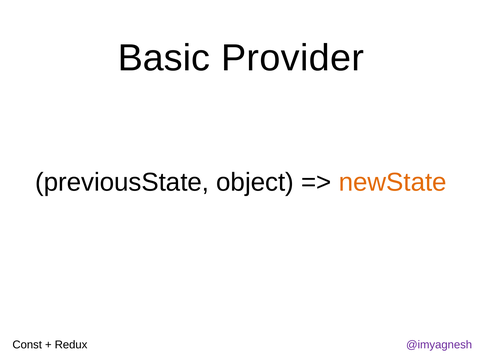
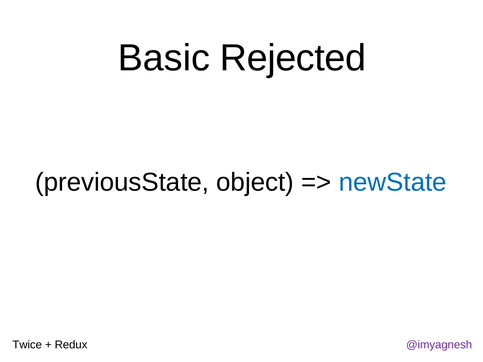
Provider: Provider -> Rejected (293, 58)
newState colour: orange -> blue (393, 182)
Const: Const -> Twice (27, 345)
